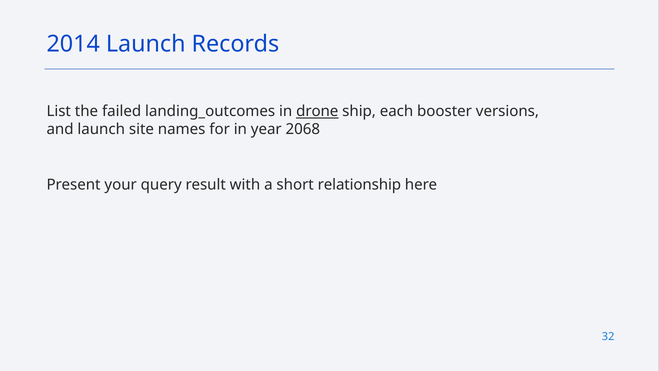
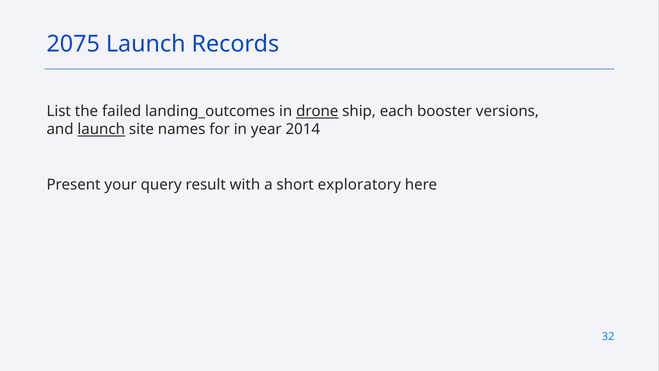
2014: 2014 -> 2075 (73, 44)
launch underline: none -> present (101, 129)
2068: 2068 -> 2014 (303, 129)
relationship: relationship -> exploratory (359, 185)
